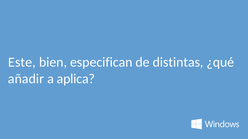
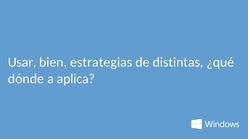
Este: Este -> Usar (22, 62)
especifican: especifican -> estrategias (101, 62)
añadir: añadir -> dónde (26, 79)
